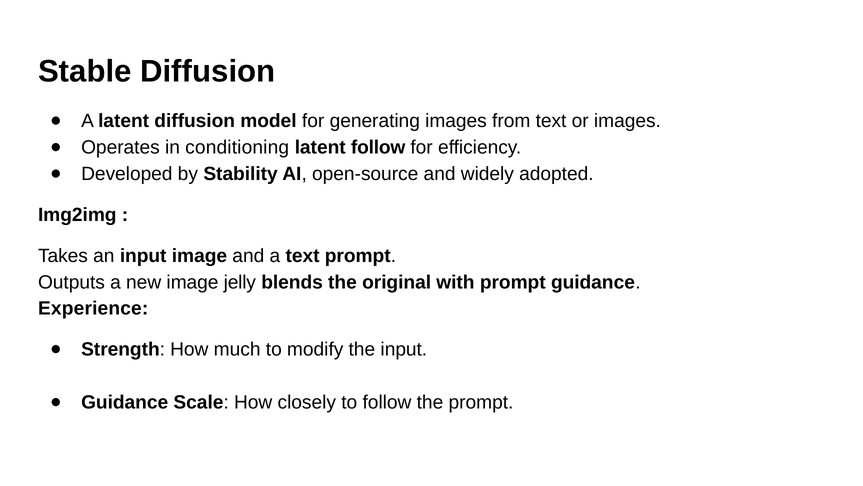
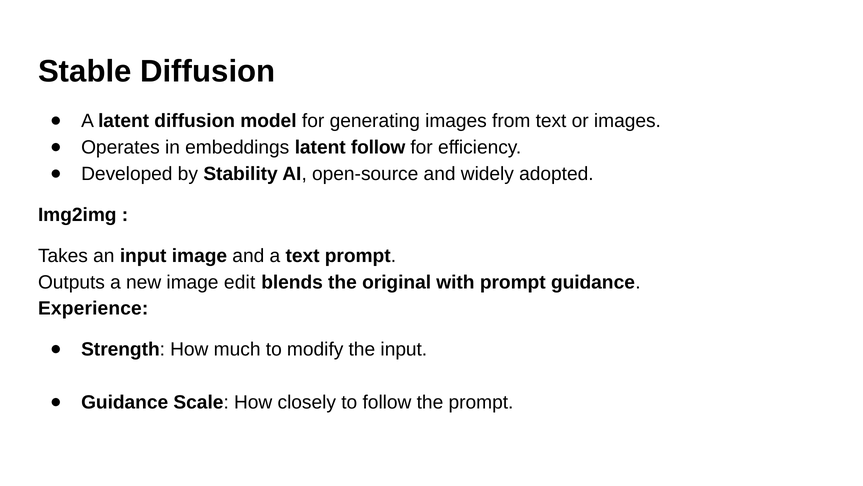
conditioning: conditioning -> embeddings (237, 147)
jelly: jelly -> edit (240, 282)
